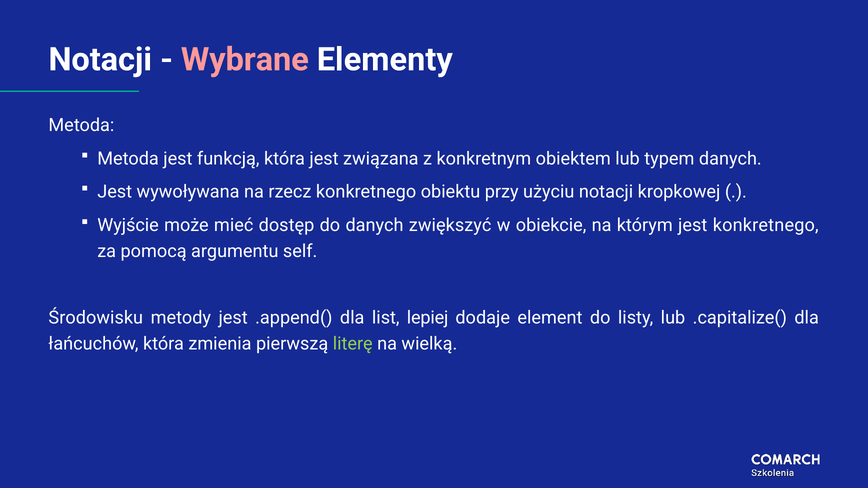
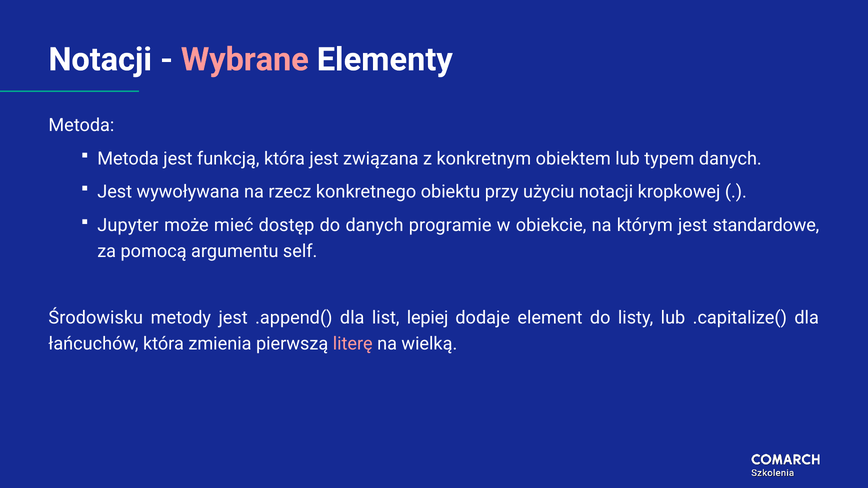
Wyjście: Wyjście -> Jupyter (128, 225)
zwiększyć: zwiększyć -> programie (450, 225)
jest konkretnego: konkretnego -> standardowe (766, 225)
literę colour: light green -> pink (353, 344)
